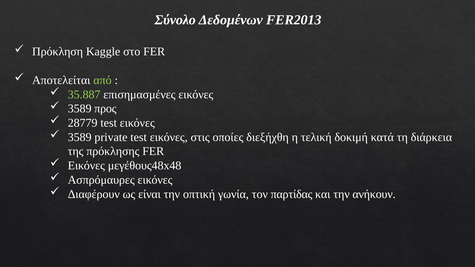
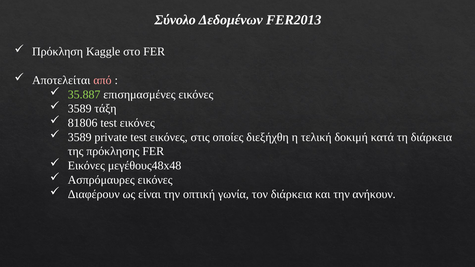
από colour: light green -> pink (102, 80)
προς: προς -> τάξη (105, 109)
28779: 28779 -> 81806 (83, 123)
τον παρτίδας: παρτίδας -> διάρκεια (291, 194)
